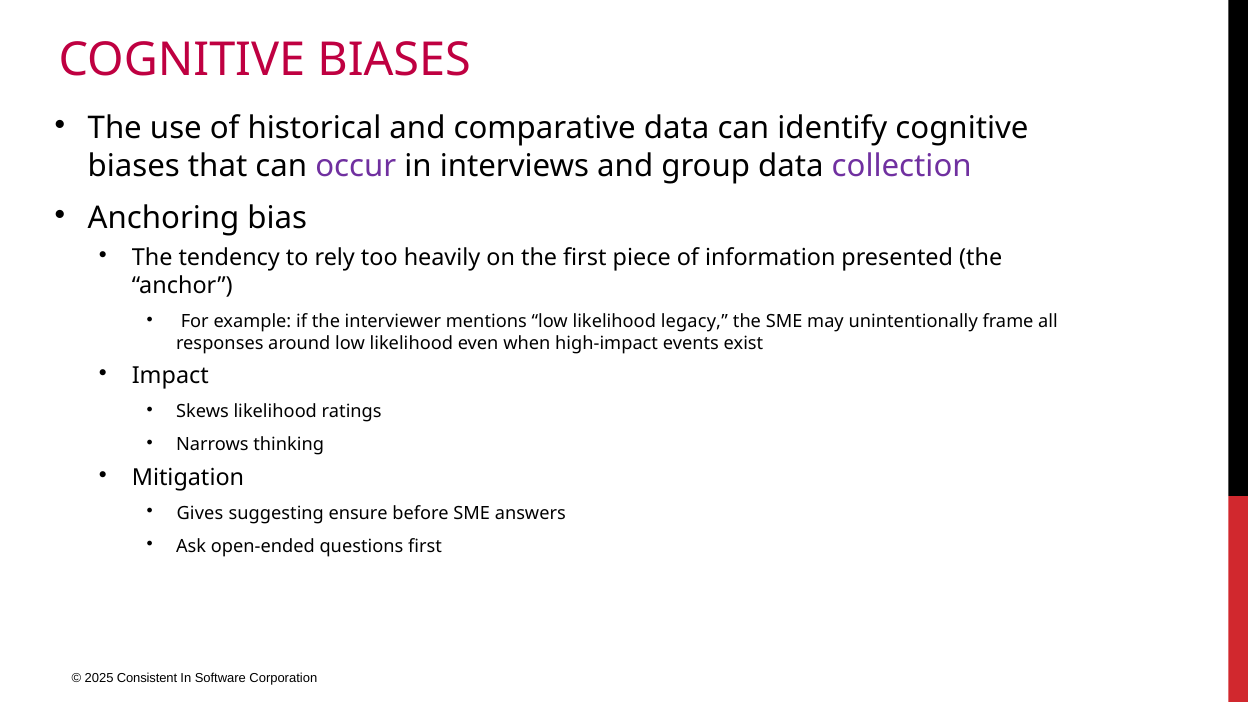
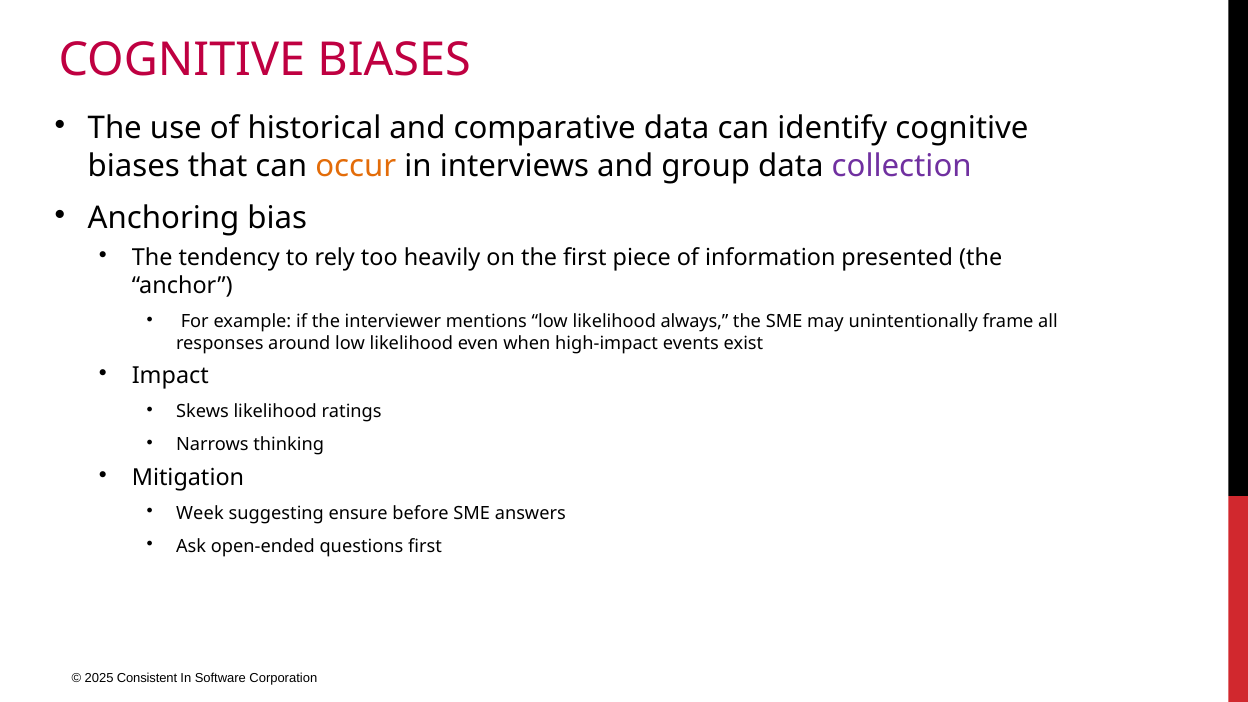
occur colour: purple -> orange (356, 166)
legacy: legacy -> always (694, 321)
Gives: Gives -> Week (200, 513)
